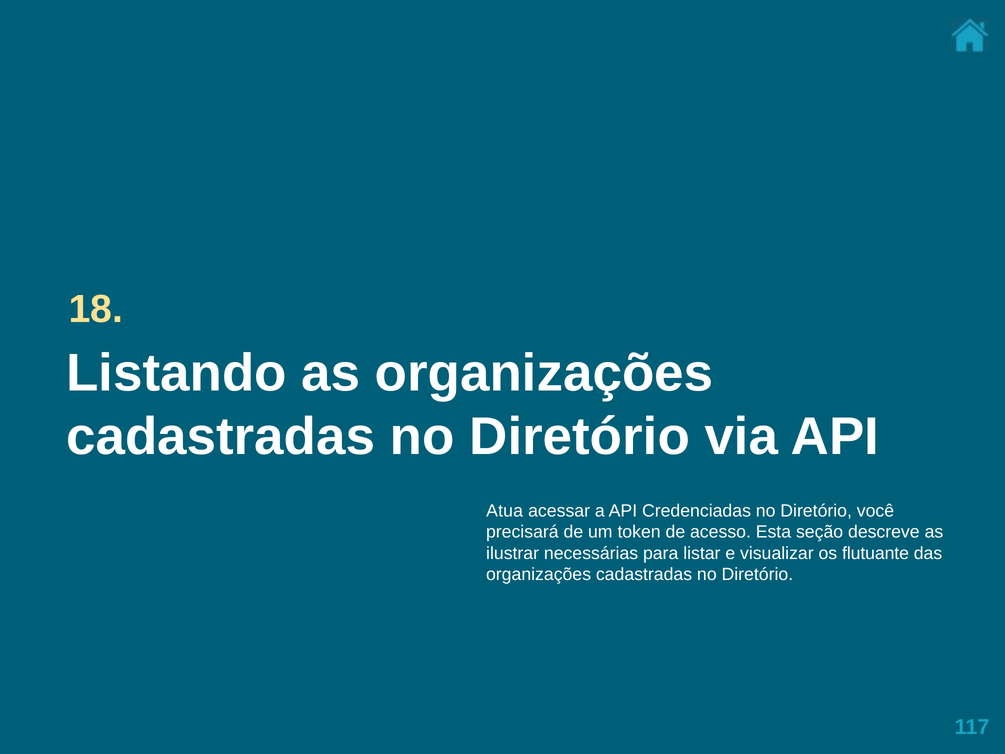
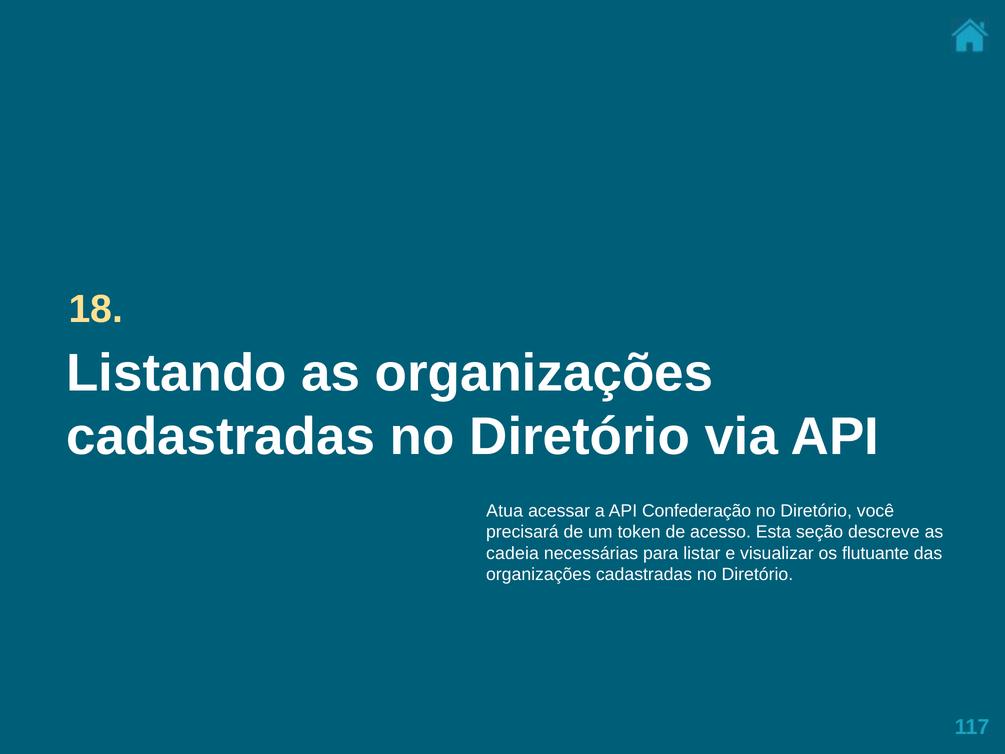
Credenciadas: Credenciadas -> Confederação (697, 511)
ilustrar: ilustrar -> cadeia (512, 553)
